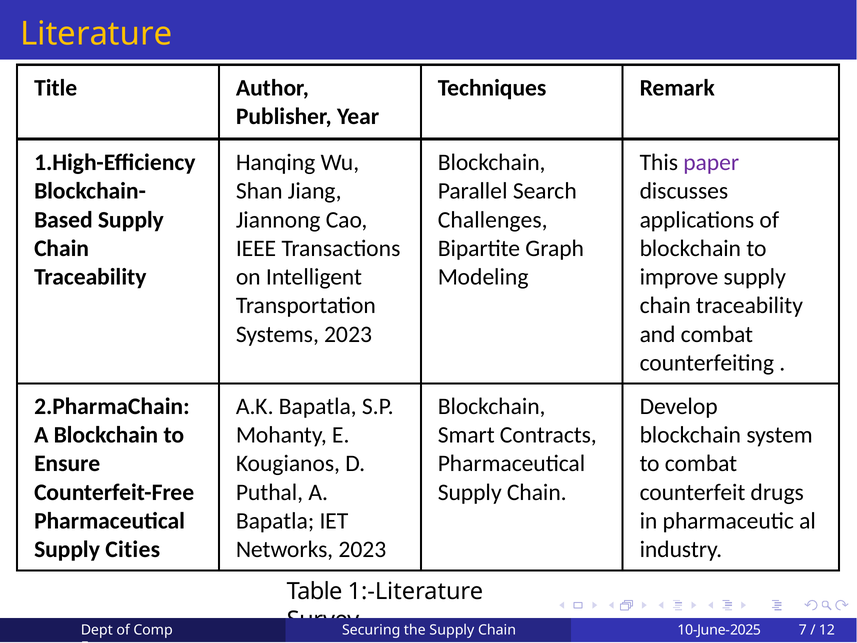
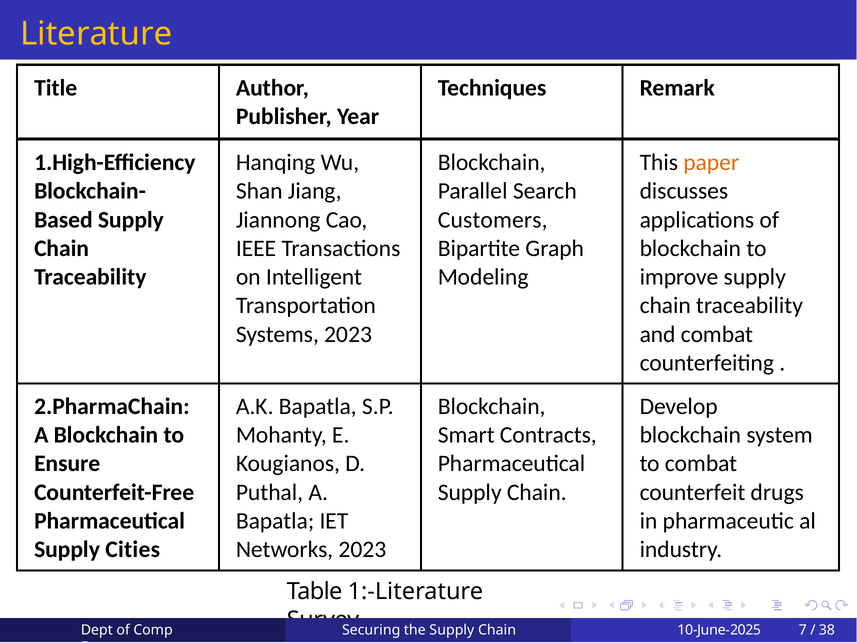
paper colour: purple -> orange (711, 163)
Challenges: Challenges -> Customers (493, 220)
12: 12 -> 38 (827, 630)
